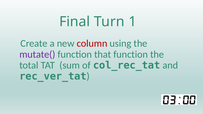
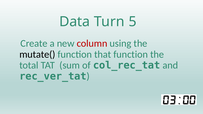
Final: Final -> Data (75, 22)
1: 1 -> 5 (133, 22)
mutate( colour: purple -> black (37, 54)
